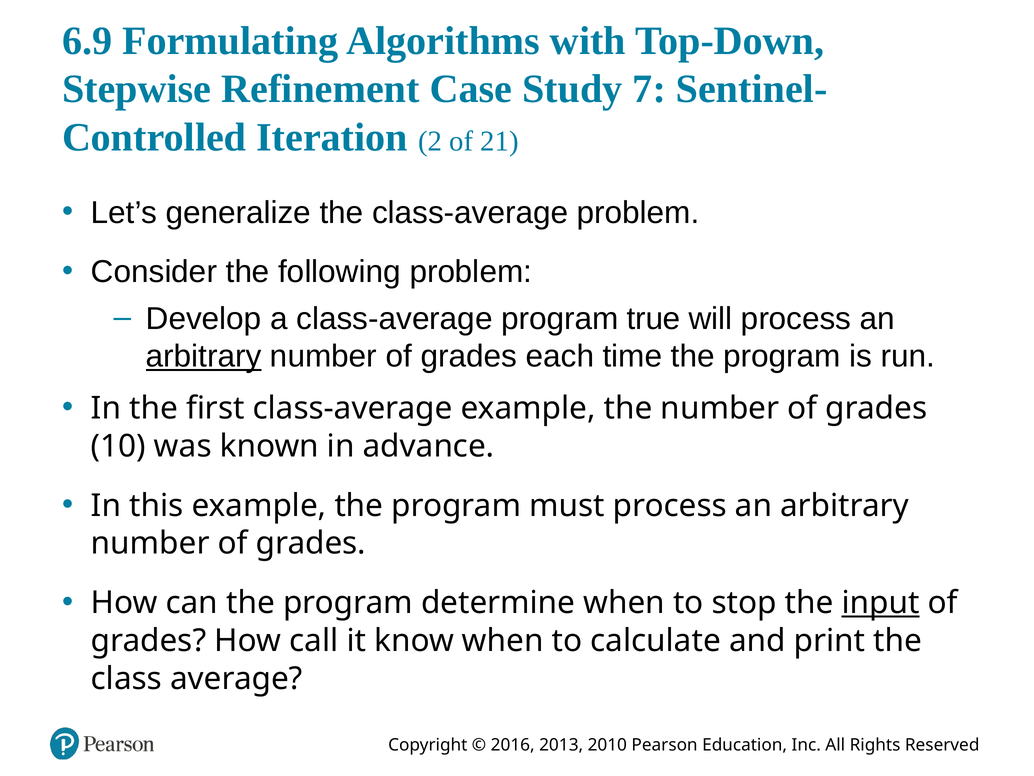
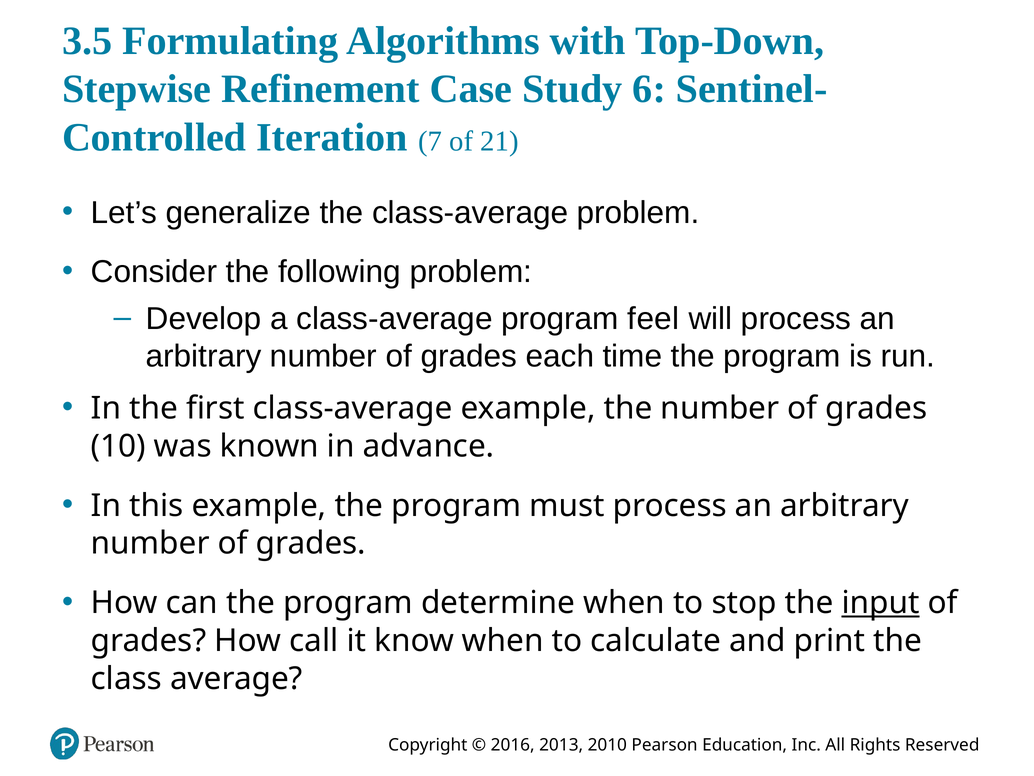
6.9: 6.9 -> 3.5 (87, 41)
7: 7 -> 6 (649, 89)
2: 2 -> 7 (430, 141)
true: true -> feel (653, 318)
arbitrary underline: present -> none (204, 356)
